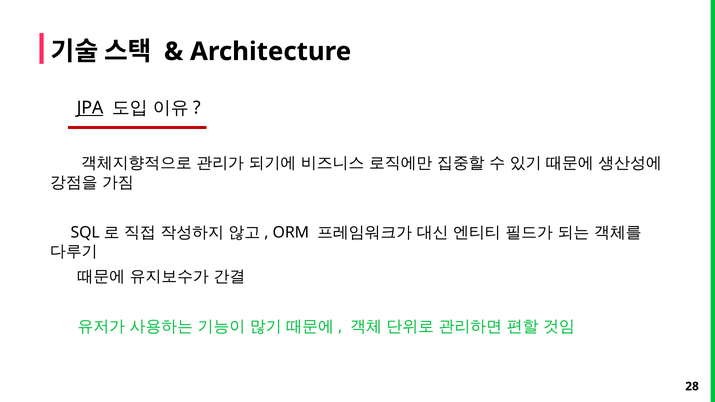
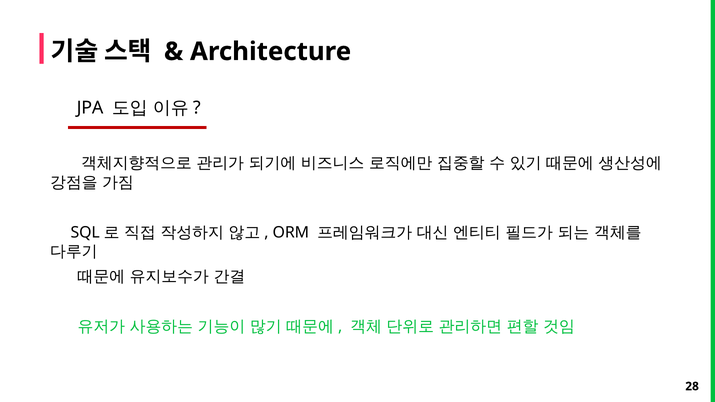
JPA underline: present -> none (90, 108)
